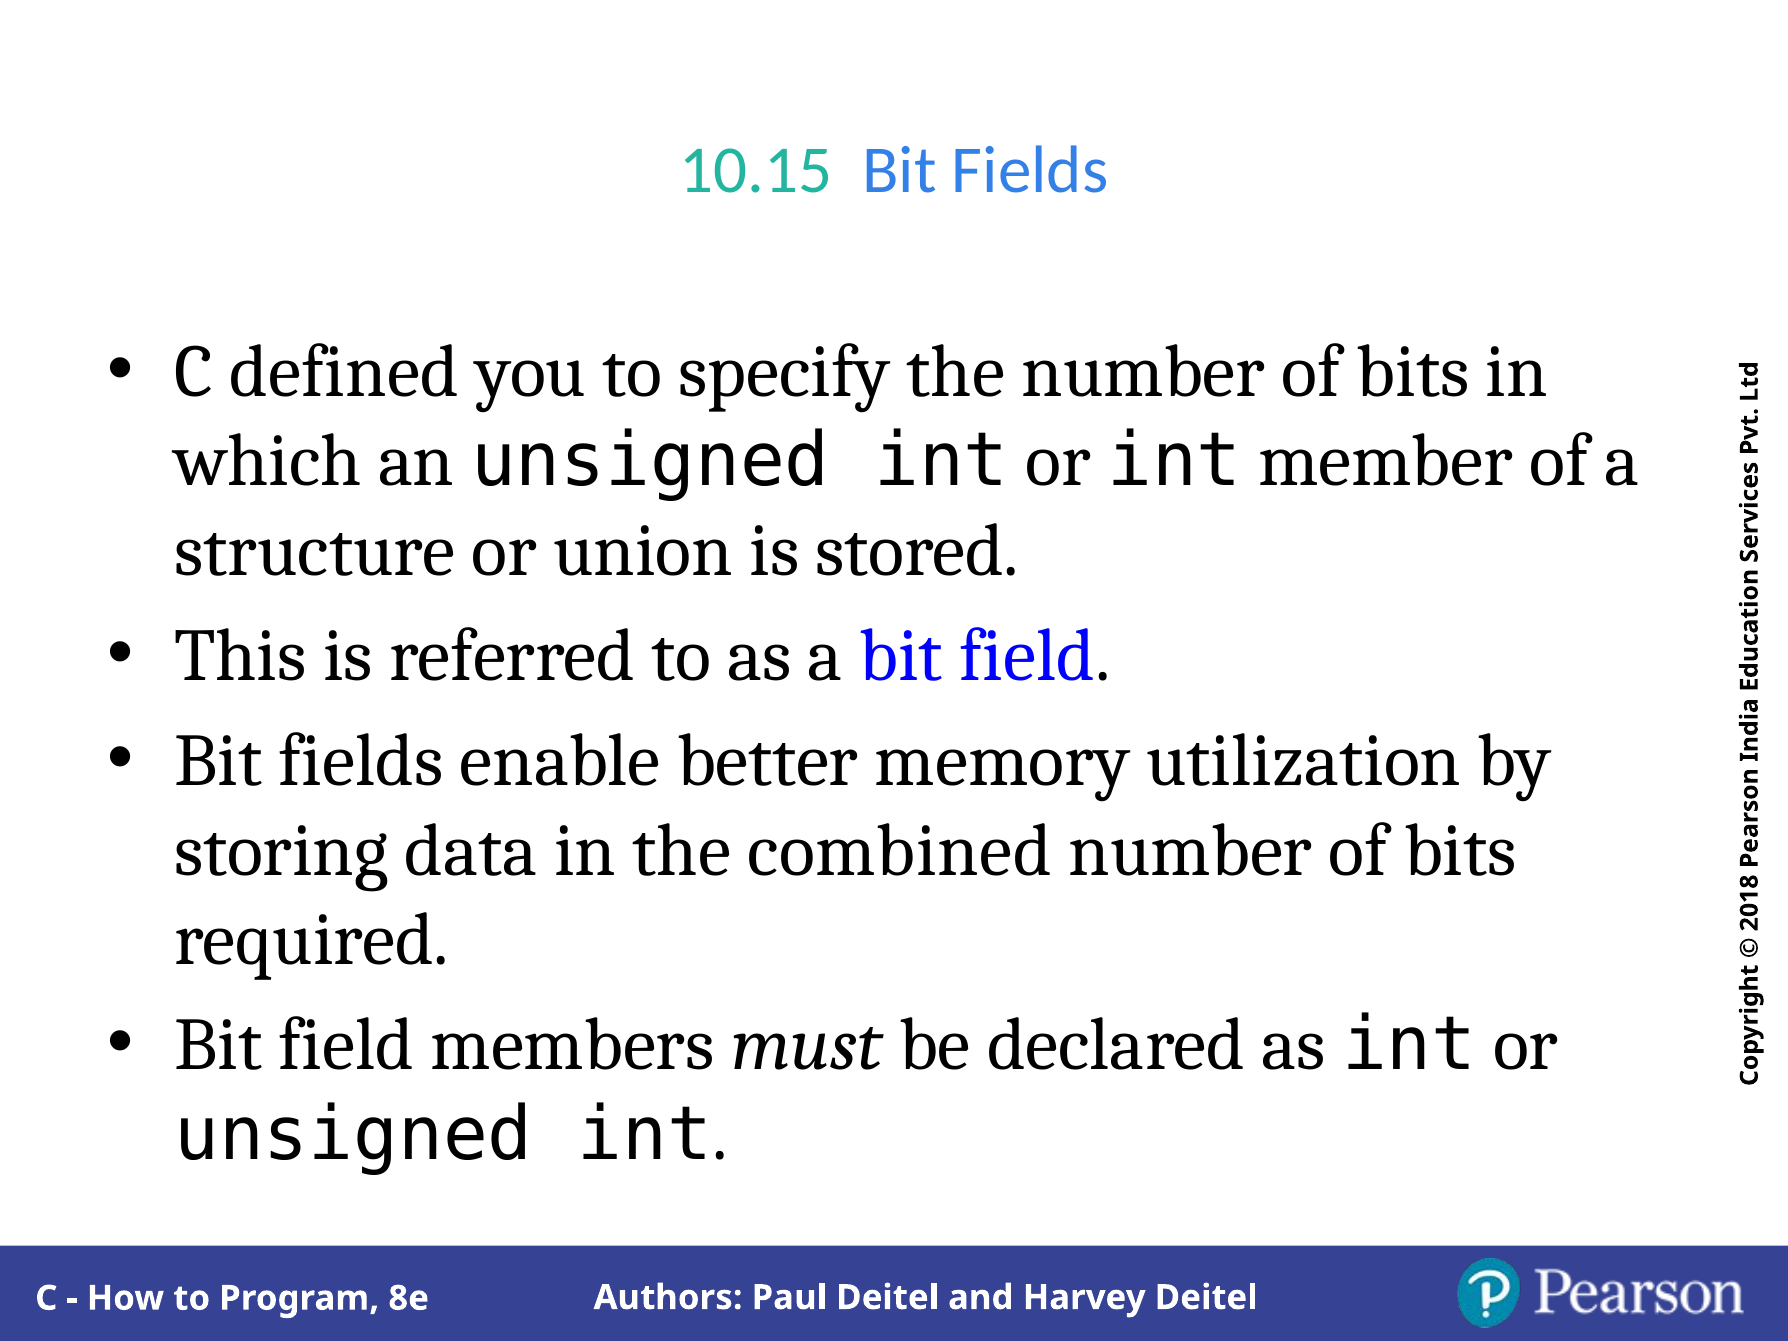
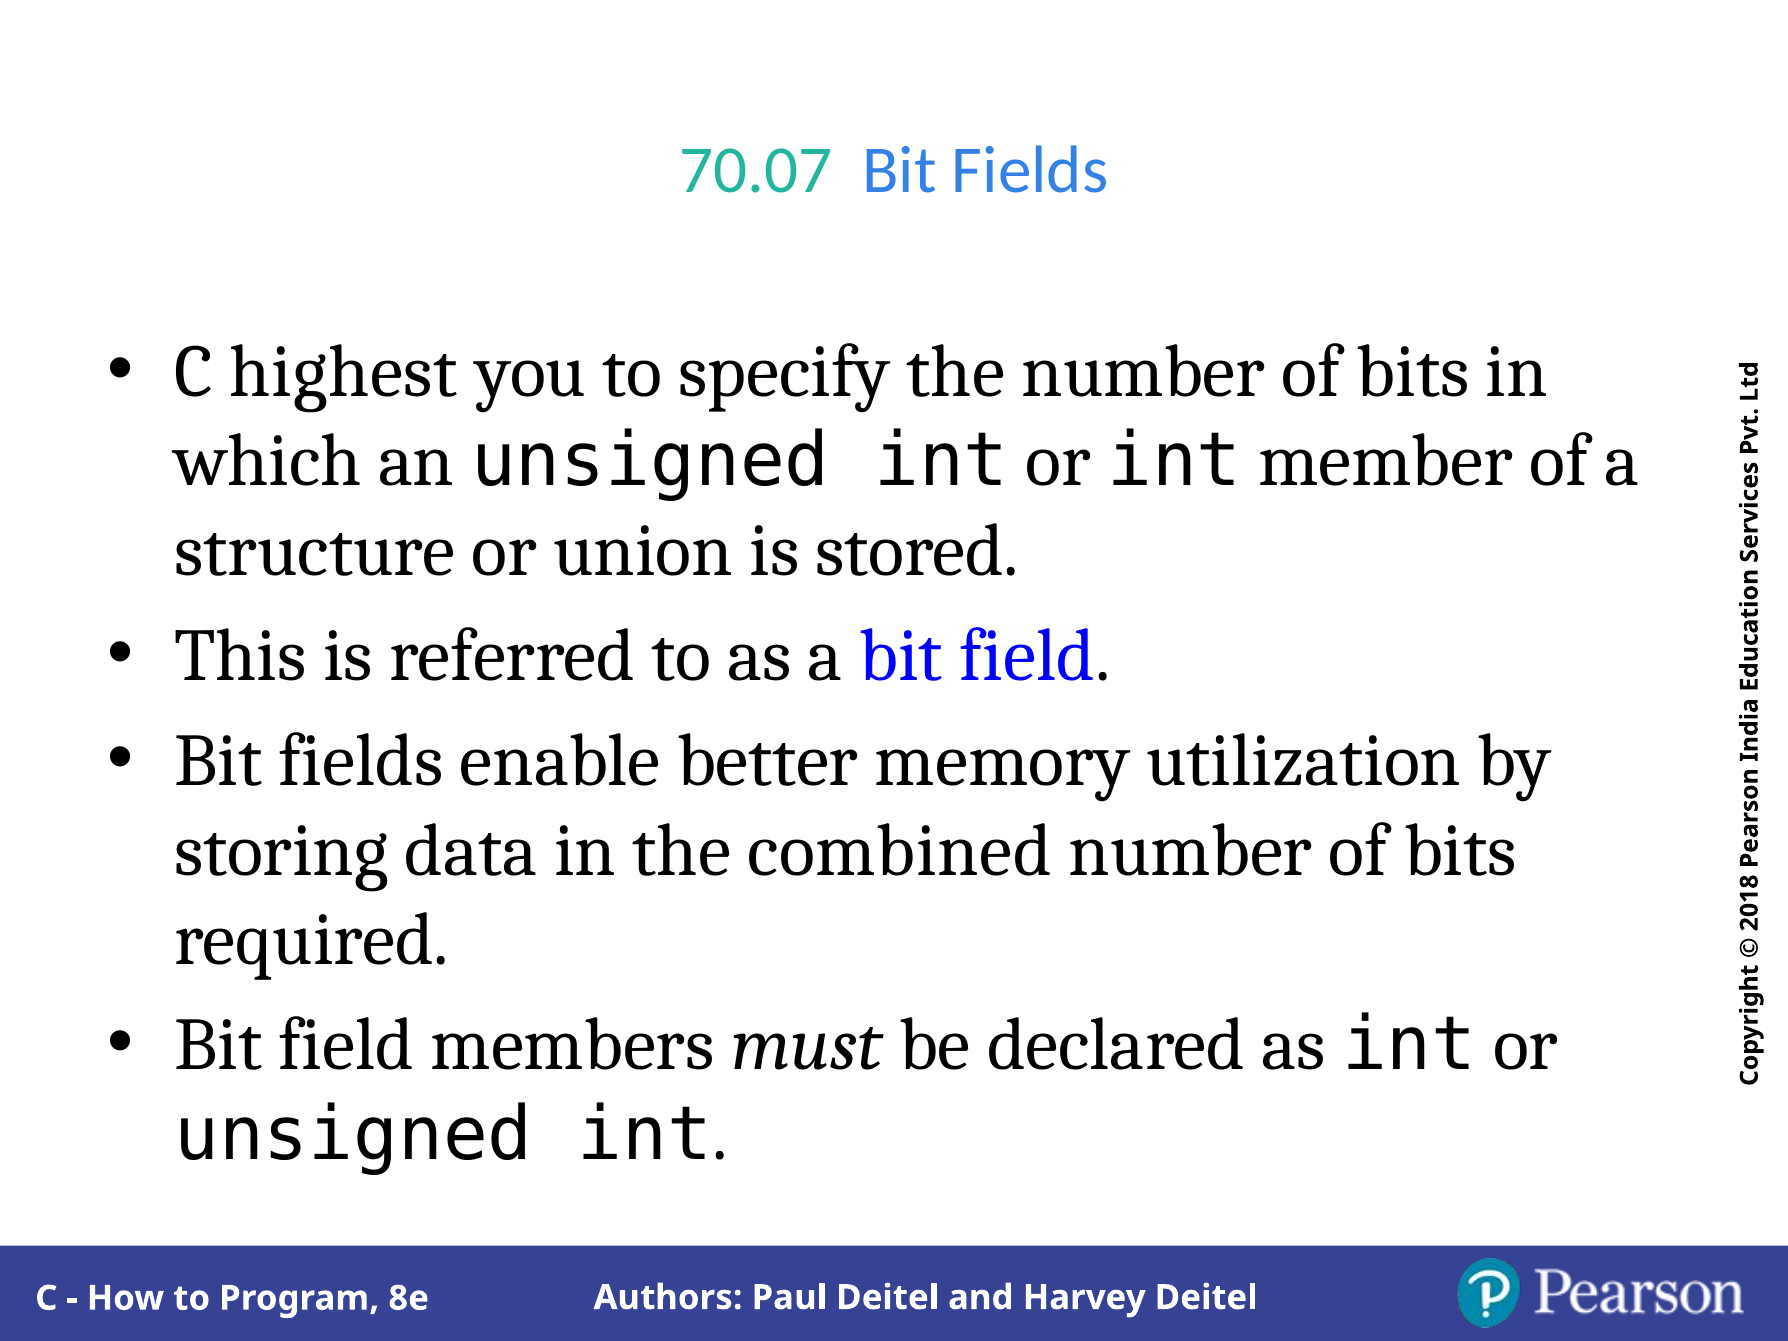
10.15: 10.15 -> 70.07 (756, 170)
defined: defined -> highest (344, 372)
